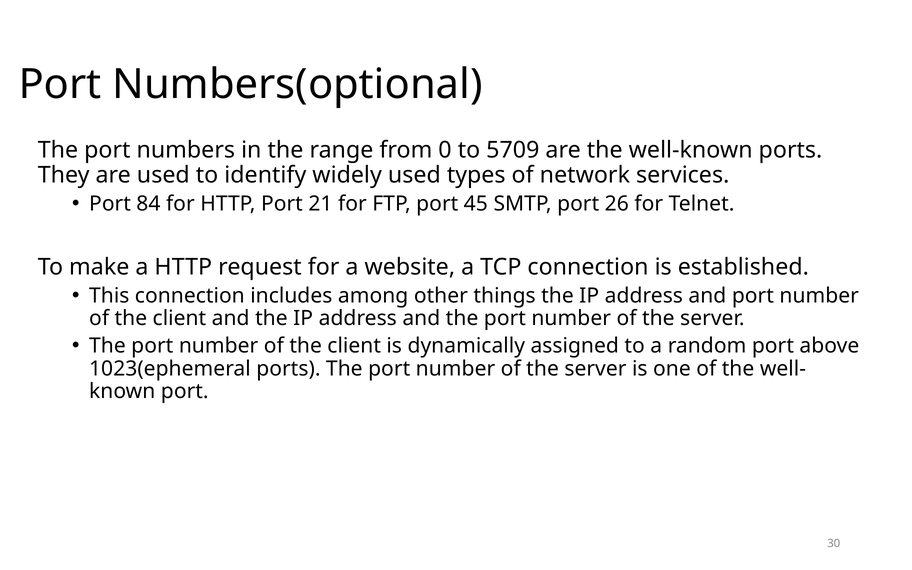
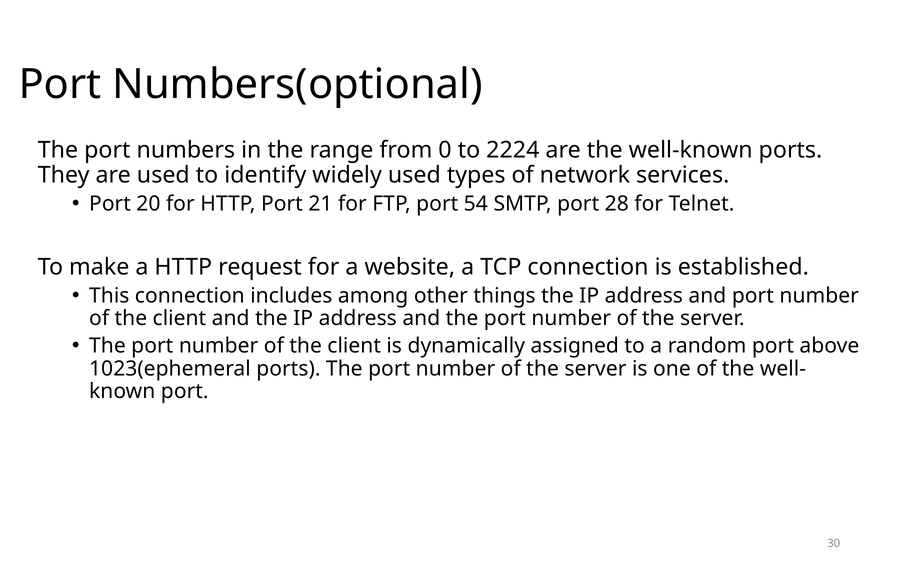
5709: 5709 -> 2224 (513, 150)
84: 84 -> 20 (148, 204)
45: 45 -> 54 (476, 204)
26: 26 -> 28 (617, 204)
